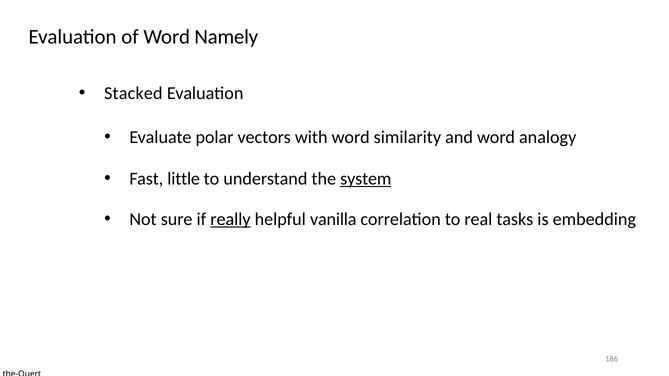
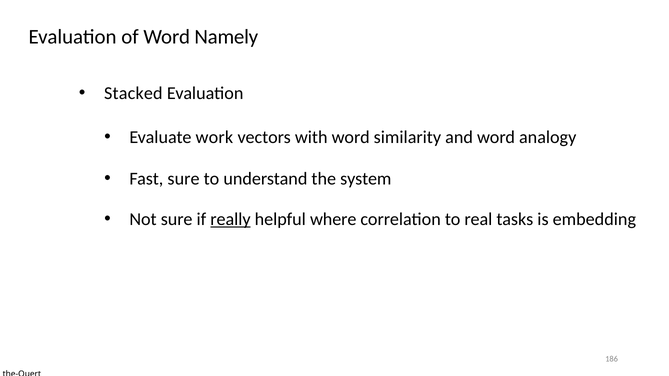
polar: polar -> work (214, 137)
Fast little: little -> sure (184, 179)
system underline: present -> none (366, 179)
vanilla: vanilla -> where (333, 219)
